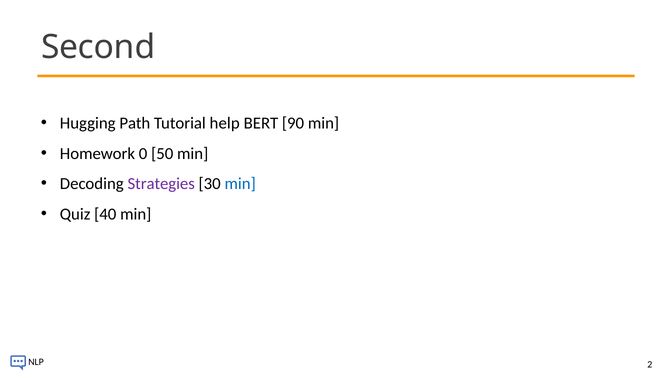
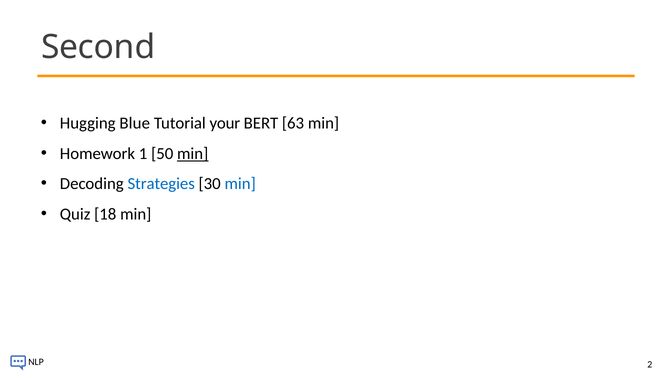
Path: Path -> Blue (135, 123)
help: help -> your (225, 123)
90: 90 -> 63 (293, 123)
0: 0 -> 1 (143, 154)
min underline: none -> present (193, 154)
Strategies colour: purple -> blue (161, 184)
40: 40 -> 18 (105, 214)
